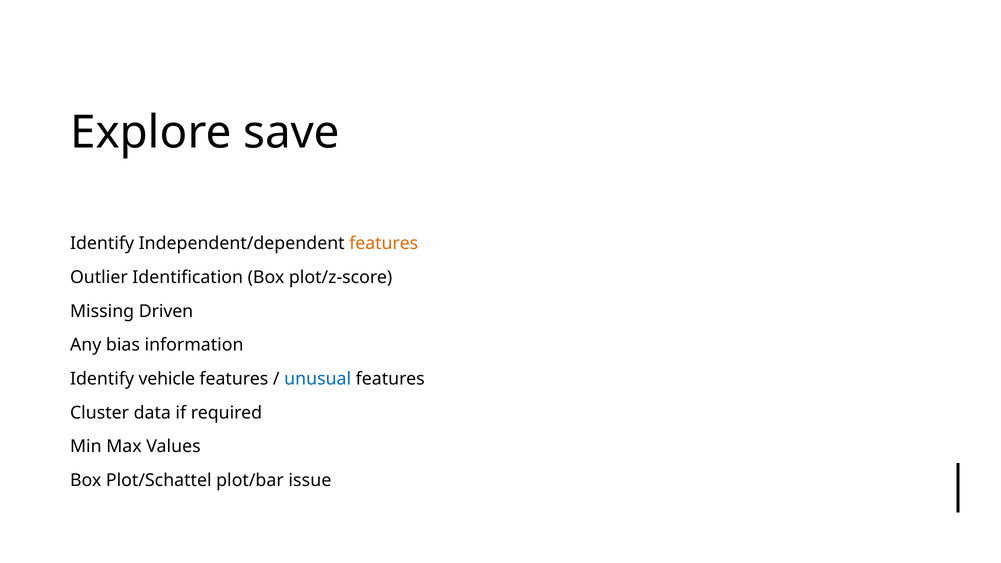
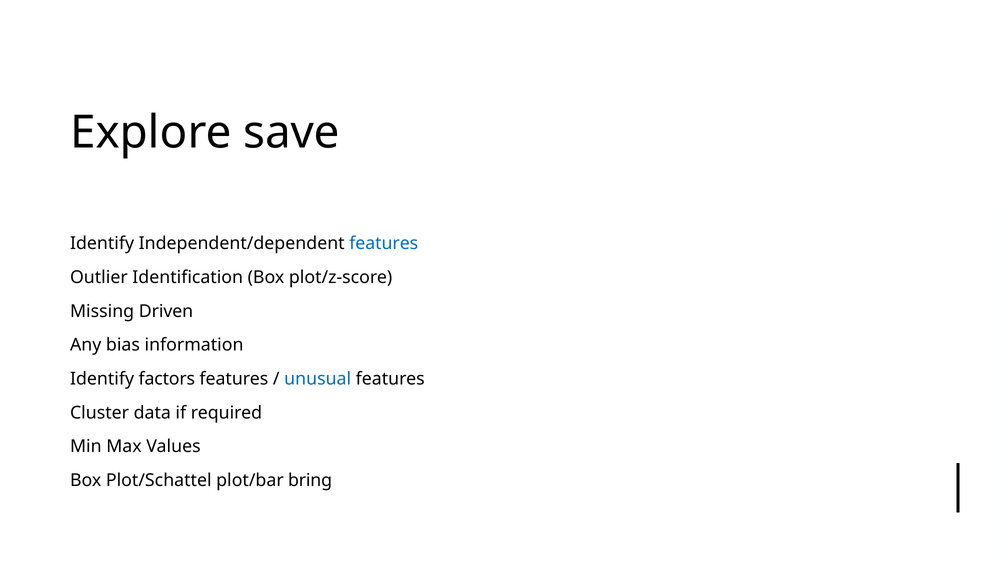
features colour: orange -> blue (384, 244)
vehicle: vehicle -> factors (167, 379)
issue: issue -> bring (310, 480)
